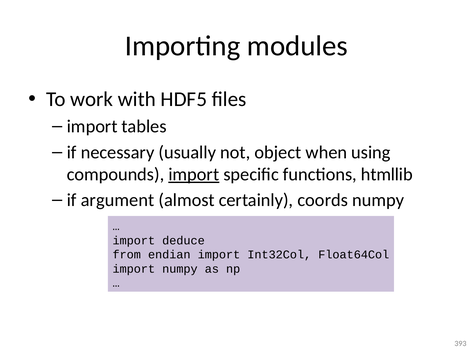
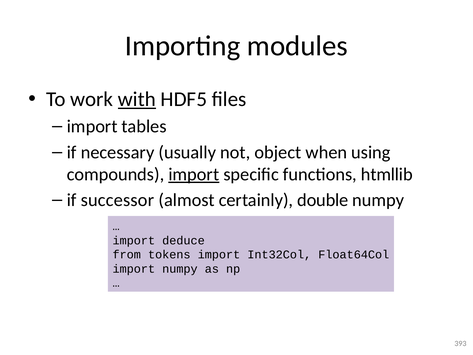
with underline: none -> present (137, 99)
argument: argument -> successor (117, 200)
coords: coords -> double (323, 200)
endian: endian -> tokens (169, 254)
